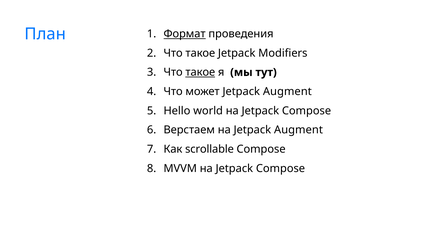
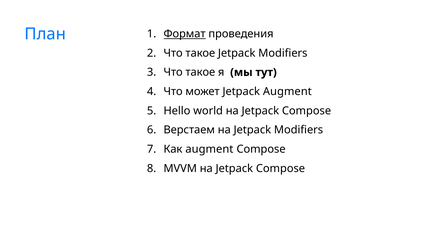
такое underline: present -> none (200, 72)
на Jetpack Augment: Augment -> Modifiers (299, 130)
Как scrollable: scrollable -> augment (209, 149)
